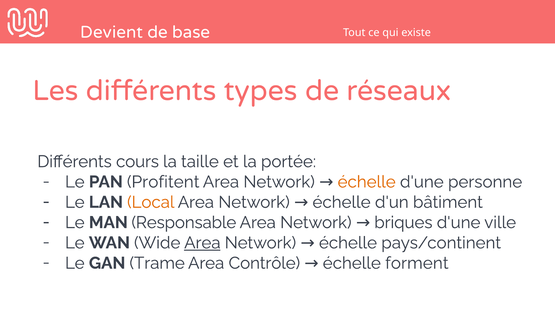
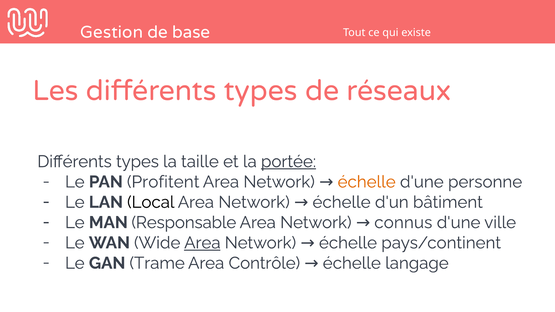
Devient: Devient -> Gestion (112, 32)
cours: cours -> types (137, 162)
portée underline: none -> present (289, 162)
Local colour: orange -> black (151, 202)
briques: briques -> connus (403, 223)
forment: forment -> langage (417, 263)
